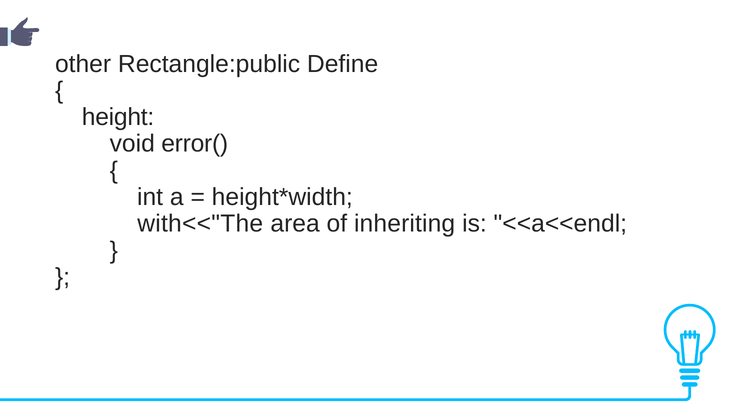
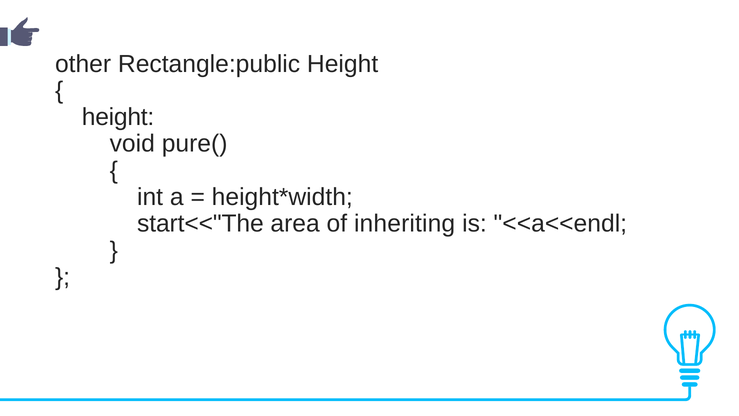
Rectangle:public Define: Define -> Height (343, 64)
error(: error( -> pure( (195, 144)
with<<"The: with<<"The -> start<<"The (200, 224)
